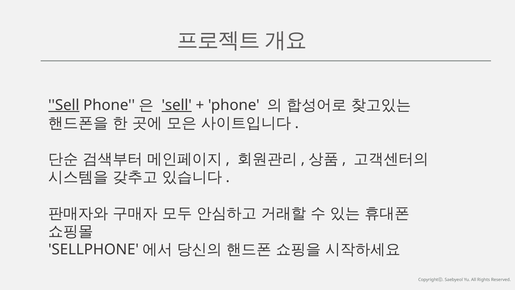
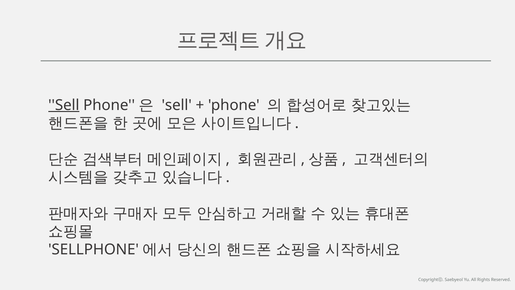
sell underline: present -> none (177, 105)
